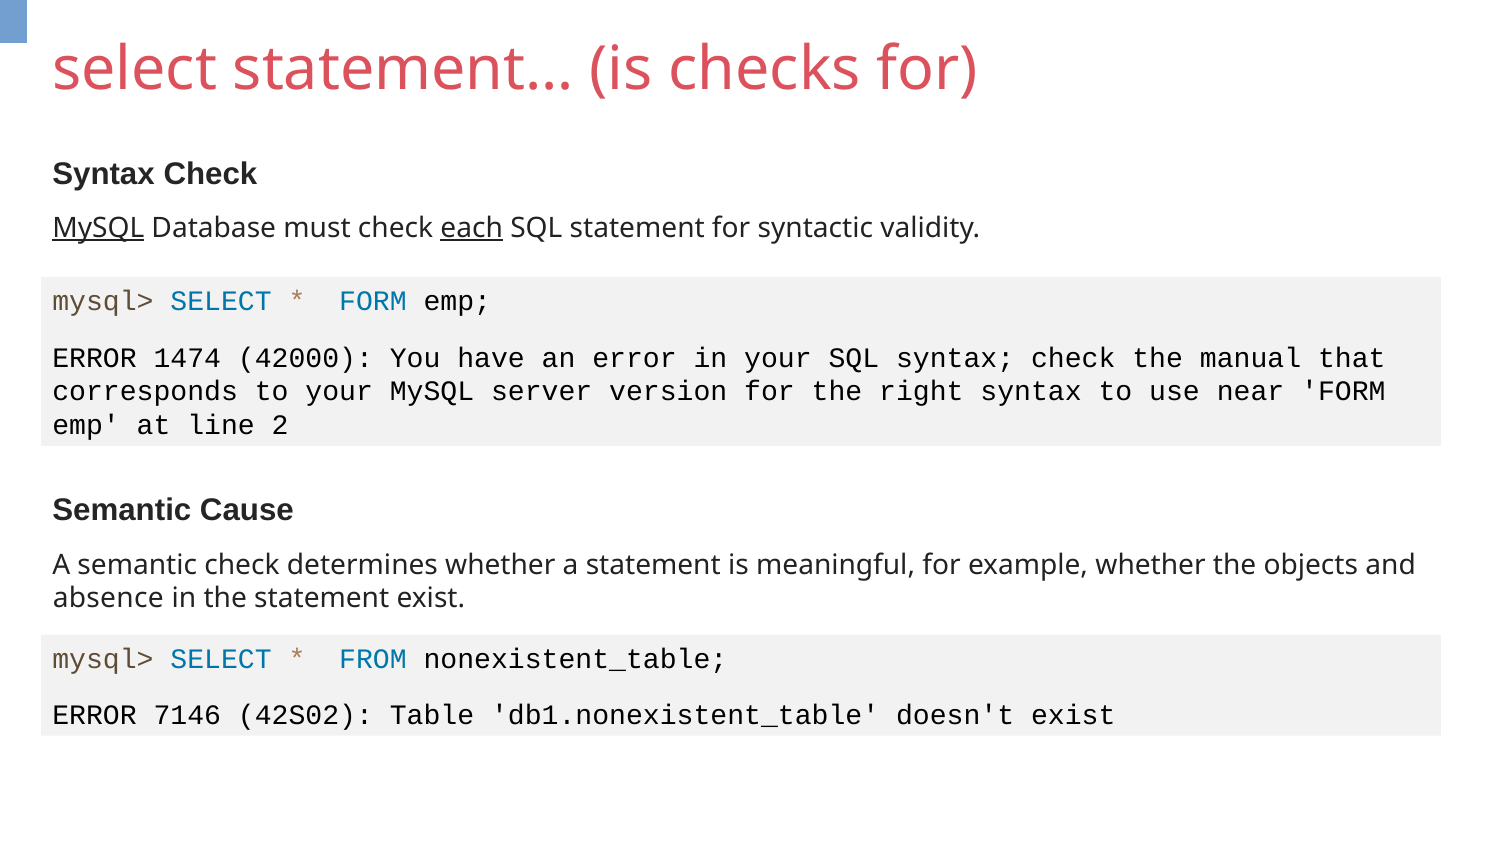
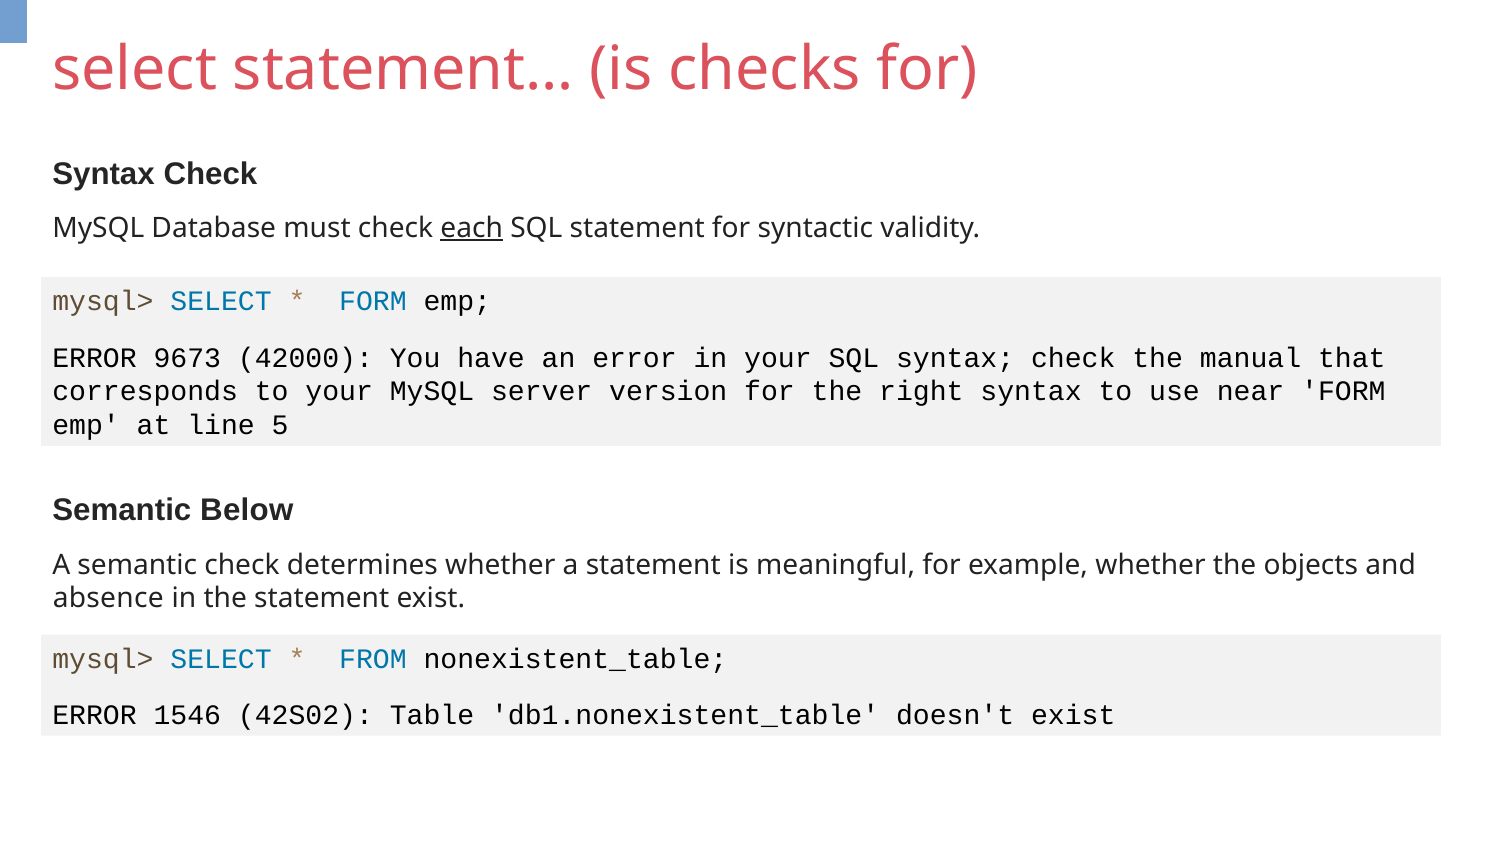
MySQL underline: present -> none (98, 228)
1474: 1474 -> 9673 (187, 358)
2: 2 -> 5 (280, 425)
Cause: Cause -> Below (247, 510)
7146: 7146 -> 1546 (187, 715)
